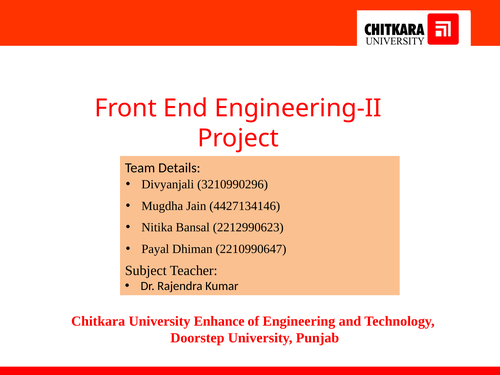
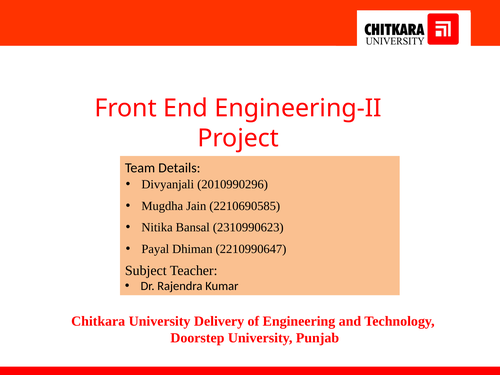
3210990296: 3210990296 -> 2010990296 (233, 185)
4427134146: 4427134146 -> 2210690585 (245, 206)
2212990623: 2212990623 -> 2310990623 (248, 228)
Enhance: Enhance -> Delivery (219, 321)
